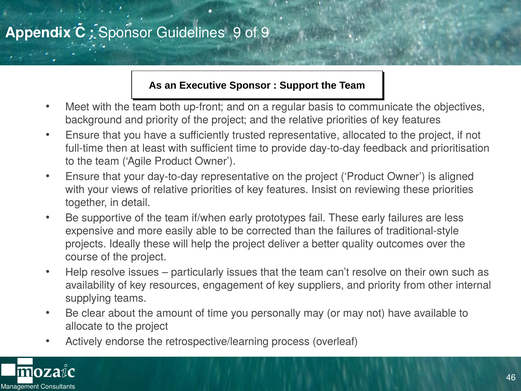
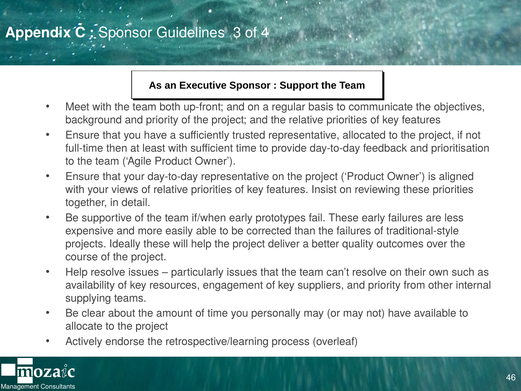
Guidelines 9: 9 -> 3 (237, 33)
of 9: 9 -> 4 (265, 33)
